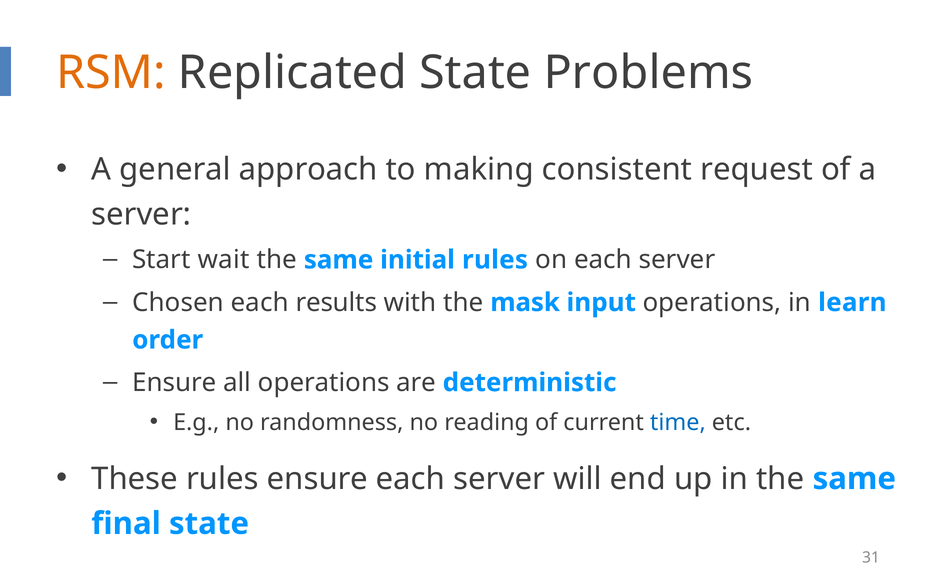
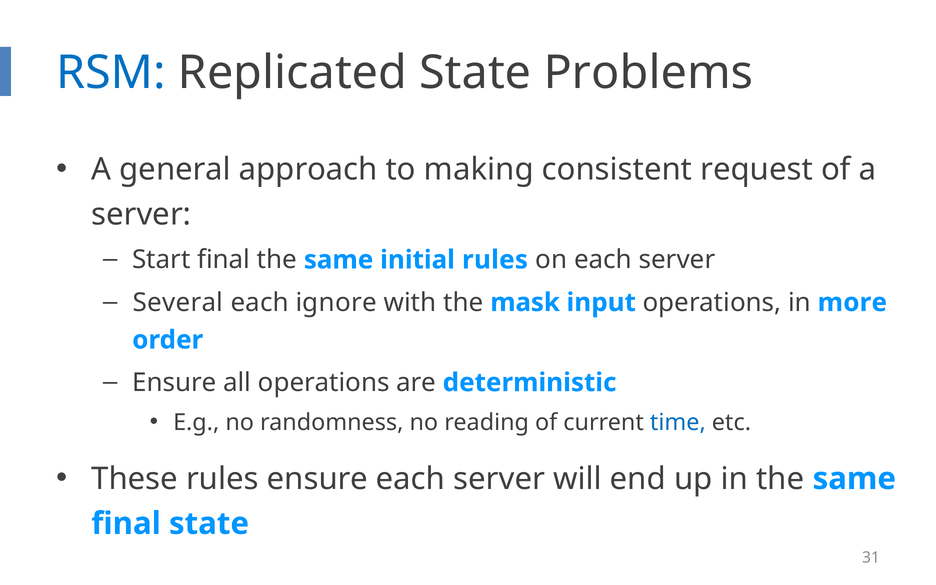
RSM colour: orange -> blue (111, 73)
Start wait: wait -> final (224, 260)
Chosen: Chosen -> Several (178, 303)
results: results -> ignore (336, 303)
learn: learn -> more (852, 303)
